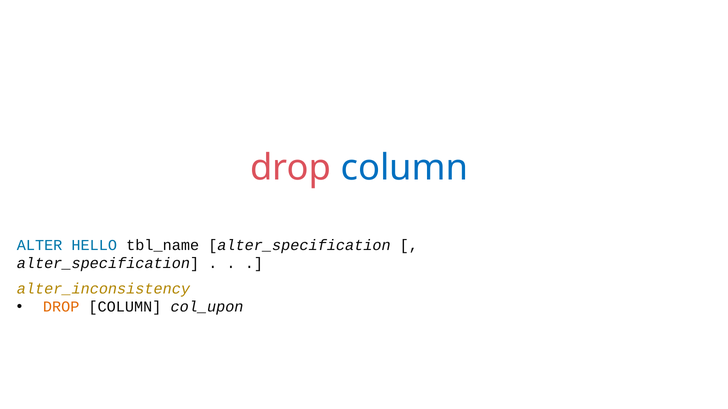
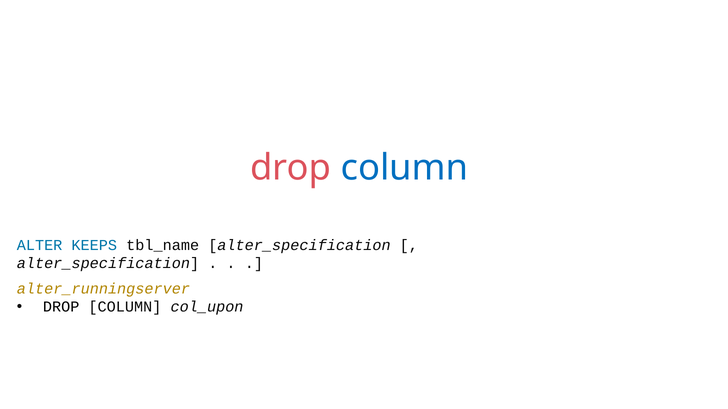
HELLO: HELLO -> KEEPS (94, 245)
alter_inconsistency: alter_inconsistency -> alter_runningserver (103, 289)
DROP colour: orange -> black (61, 307)
